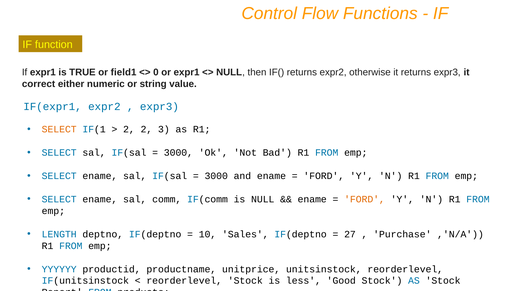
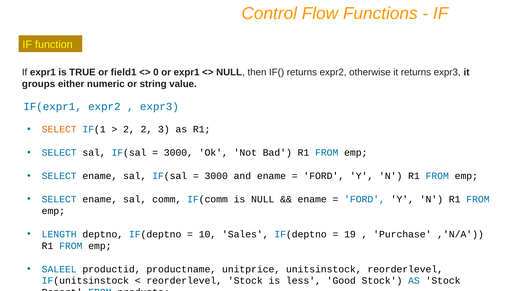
correct: correct -> groups (39, 84)
FORD colour: orange -> blue (365, 199)
27: 27 -> 19 (350, 234)
YYYYYY: YYYYYY -> SALEEL (59, 269)
